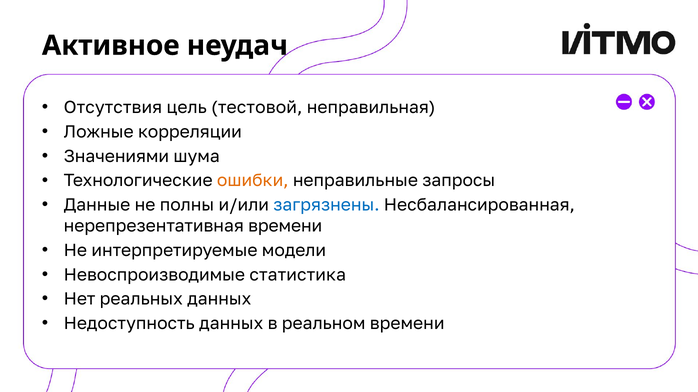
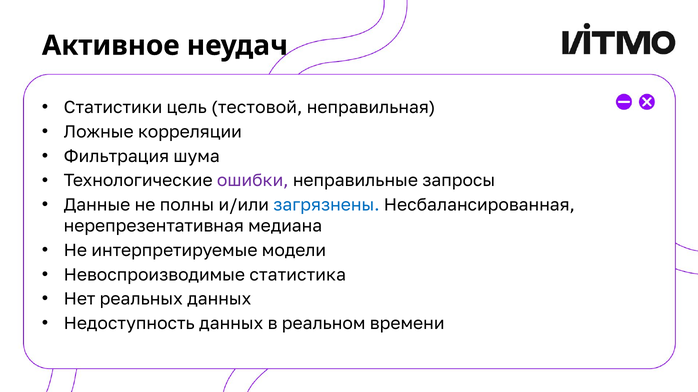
Отсутствия: Отсутствия -> Статистики (113, 108)
Значениями: Значениями -> Фильтрация (116, 157)
ошибки colour: orange -> purple (253, 181)
нерепрезентативная времени: времени -> медиана (285, 226)
